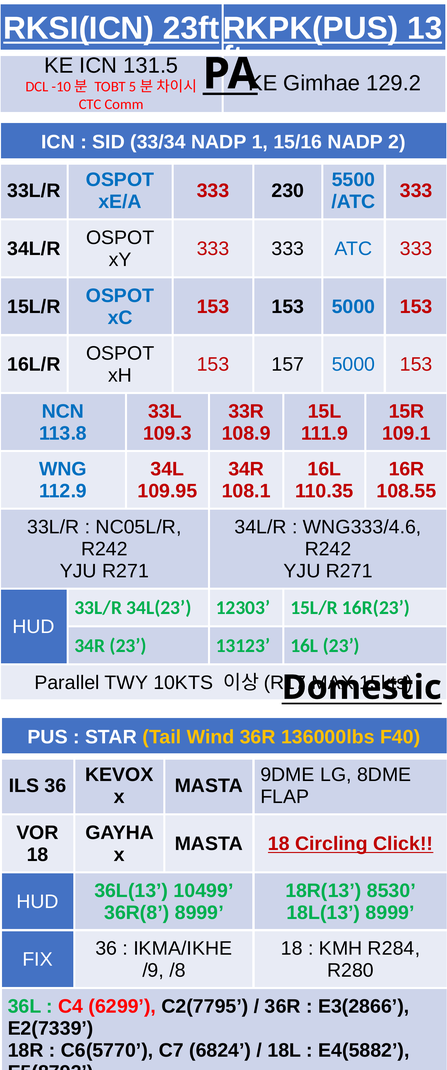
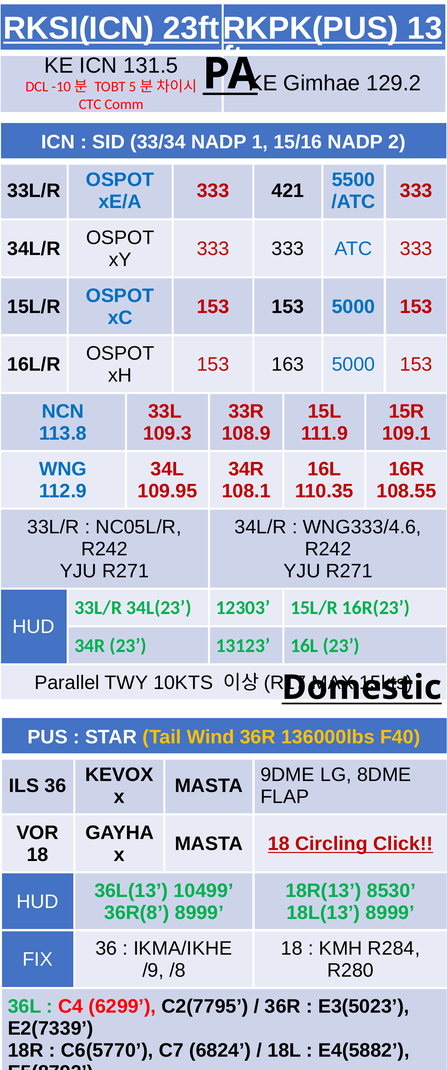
230: 230 -> 421 (288, 191)
157: 157 -> 163 (288, 364)
E3(2866: E3(2866 -> E3(5023 (364, 1006)
